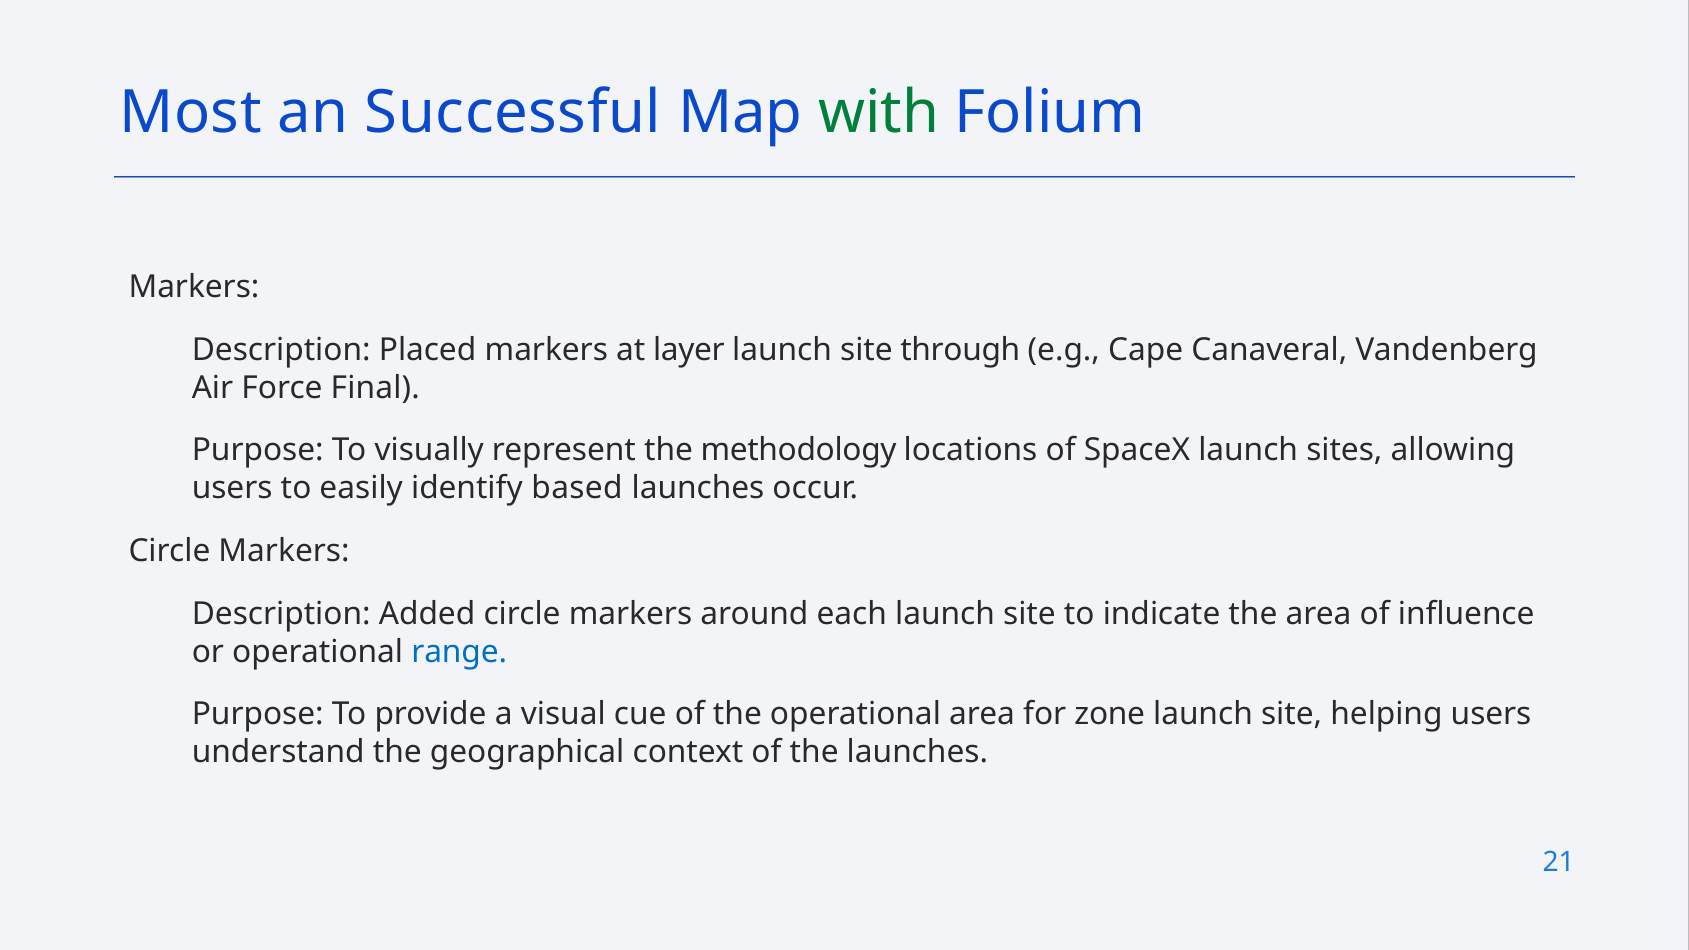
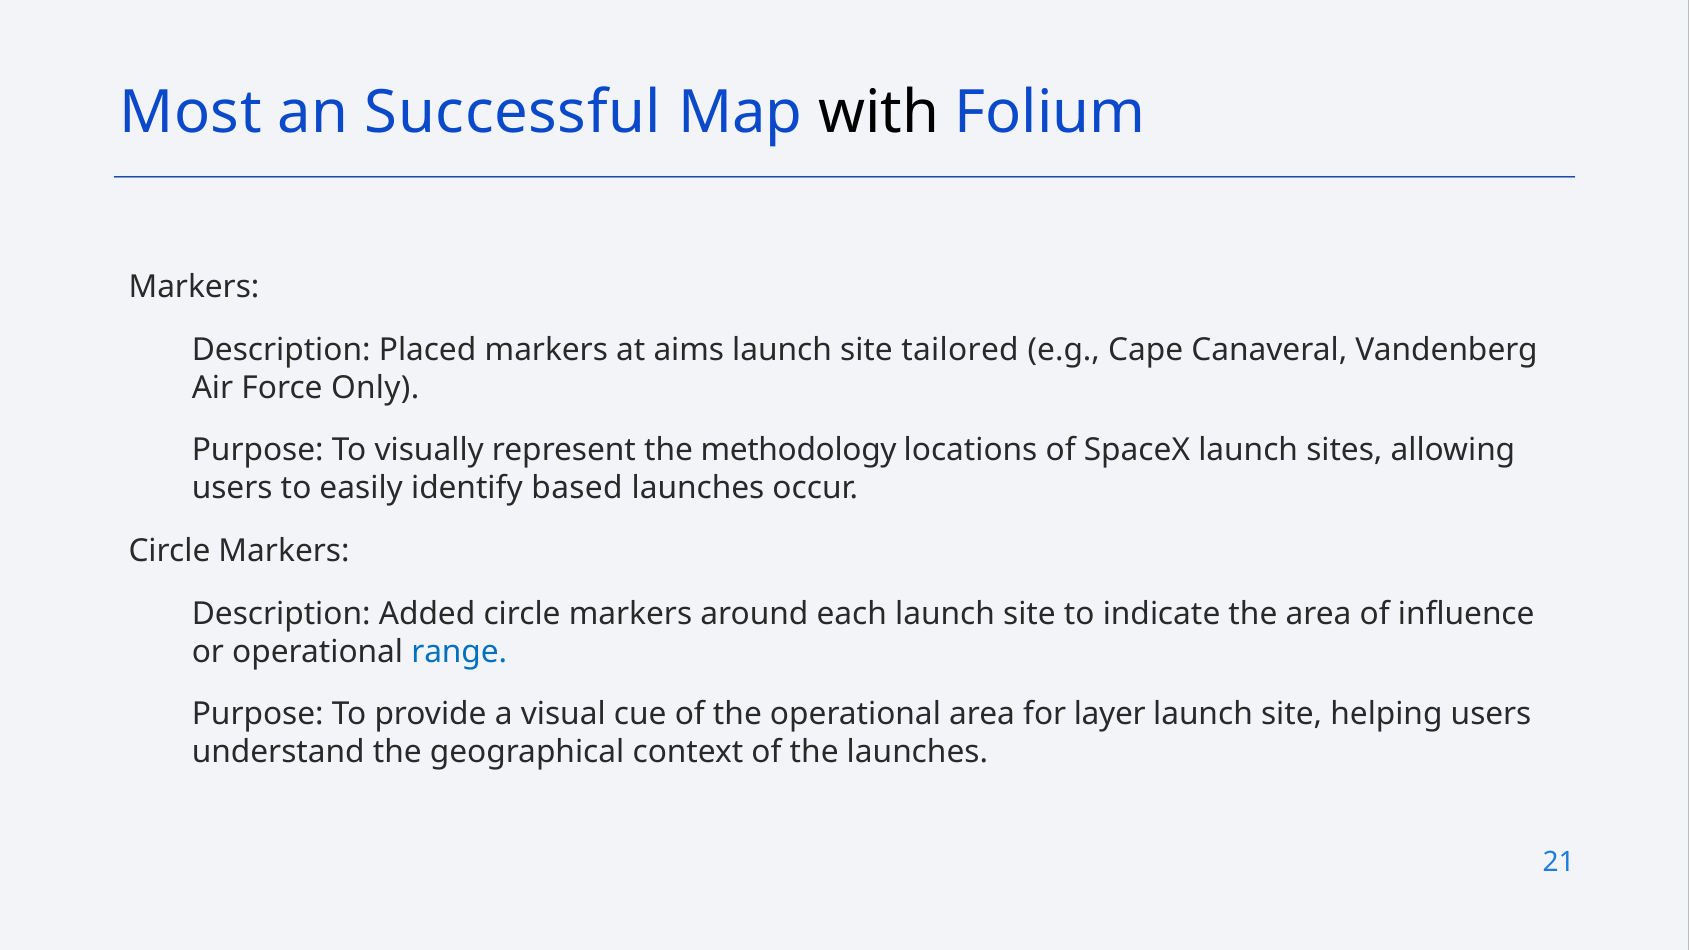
with colour: green -> black (879, 113)
layer: layer -> aims (689, 350)
through: through -> tailored (960, 350)
Final: Final -> Only (375, 388)
zone: zone -> layer (1110, 714)
